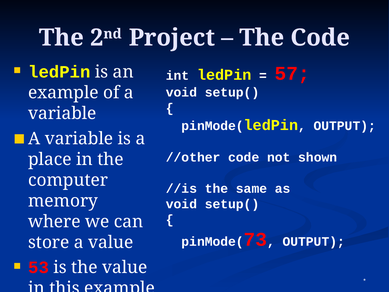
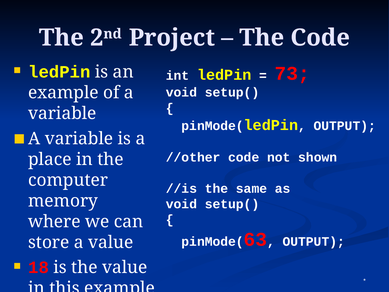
57: 57 -> 73 (292, 73)
73: 73 -> 63 (255, 239)
53: 53 -> 18 (39, 267)
